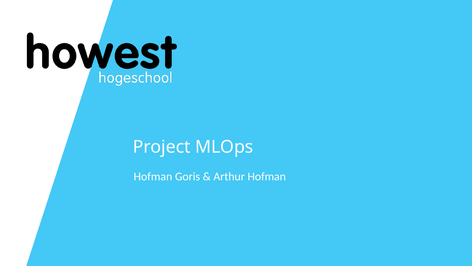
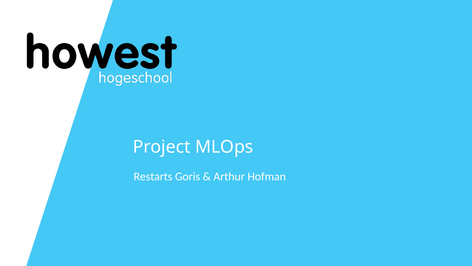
Hofman: Hofman -> Restarts (153, 176)
